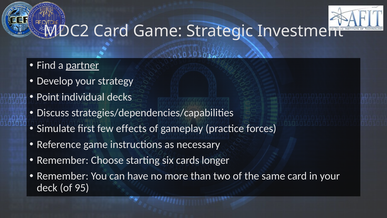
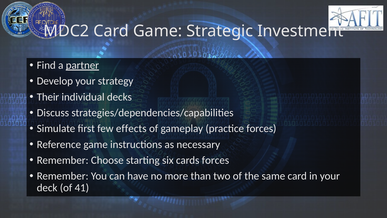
Point: Point -> Their (48, 97)
cards longer: longer -> forces (215, 160)
95: 95 -> 41 (82, 188)
